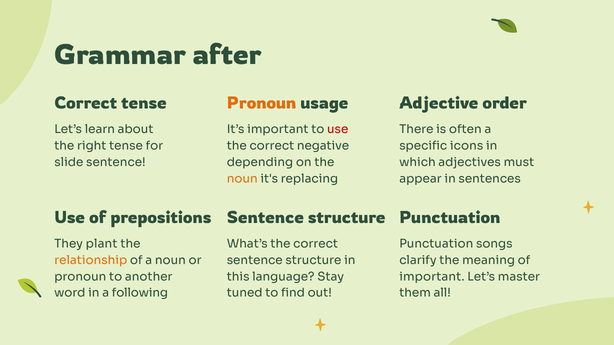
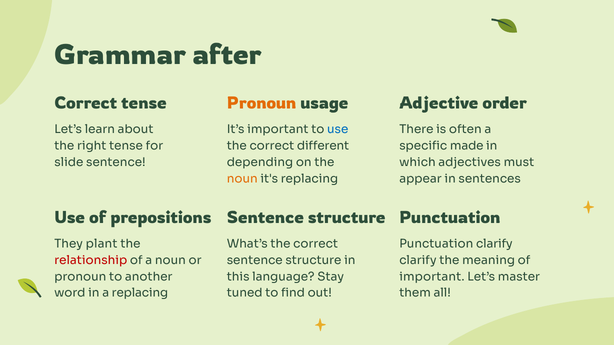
use colour: red -> blue (338, 129)
negative: negative -> different (323, 146)
icons: icons -> made (467, 146)
Punctuation songs: songs -> clarify (494, 244)
relationship colour: orange -> red (91, 260)
a following: following -> replacing (140, 293)
